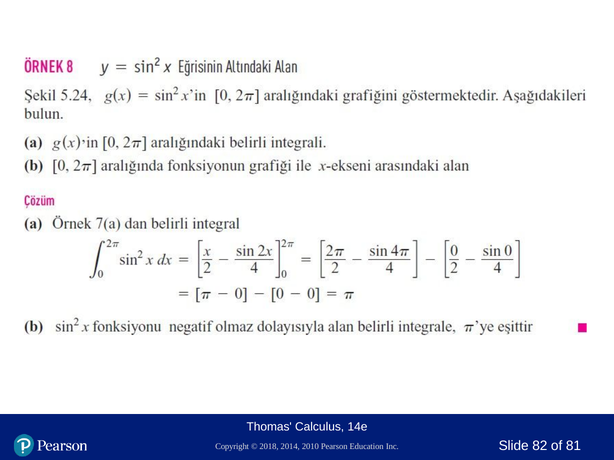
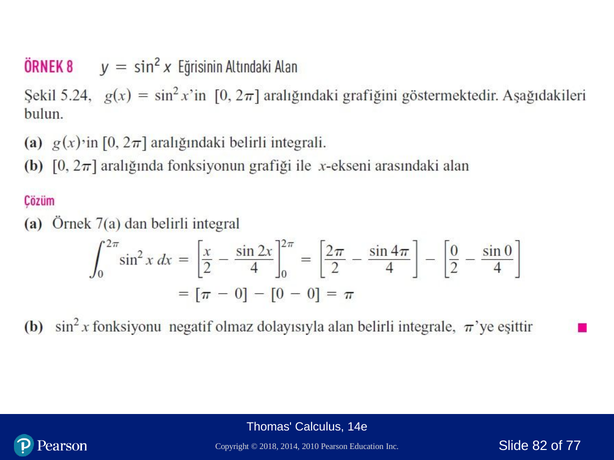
81: 81 -> 77 (574, 446)
